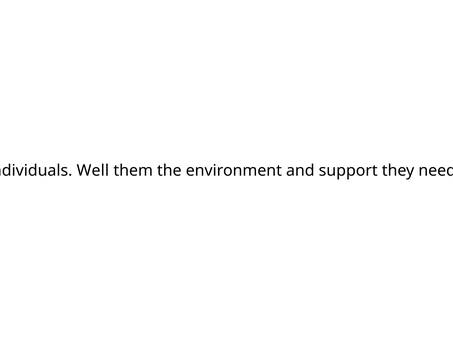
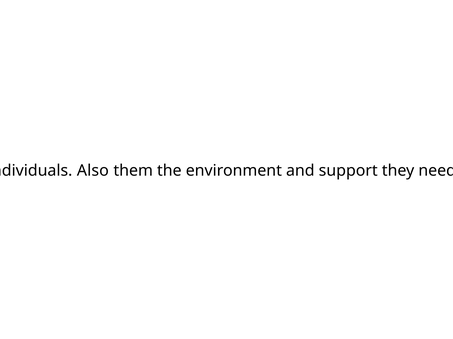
Well: Well -> Also (93, 171)
